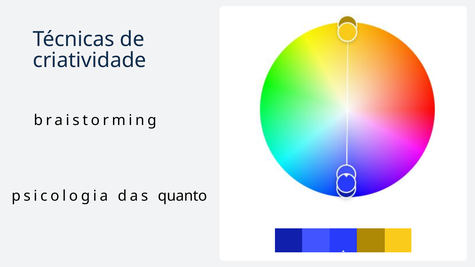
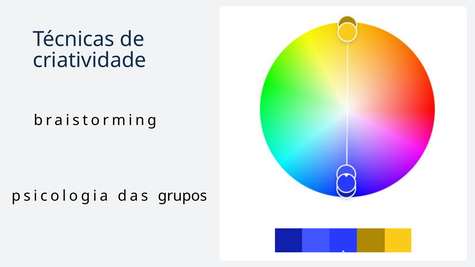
quanto: quanto -> grupos (182, 196)
